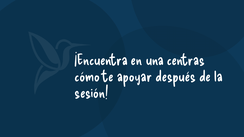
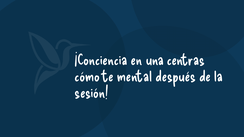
¡Encuentra: ¡Encuentra -> ¡Conciencia (101, 60)
apoyar: apoyar -> mental (134, 77)
